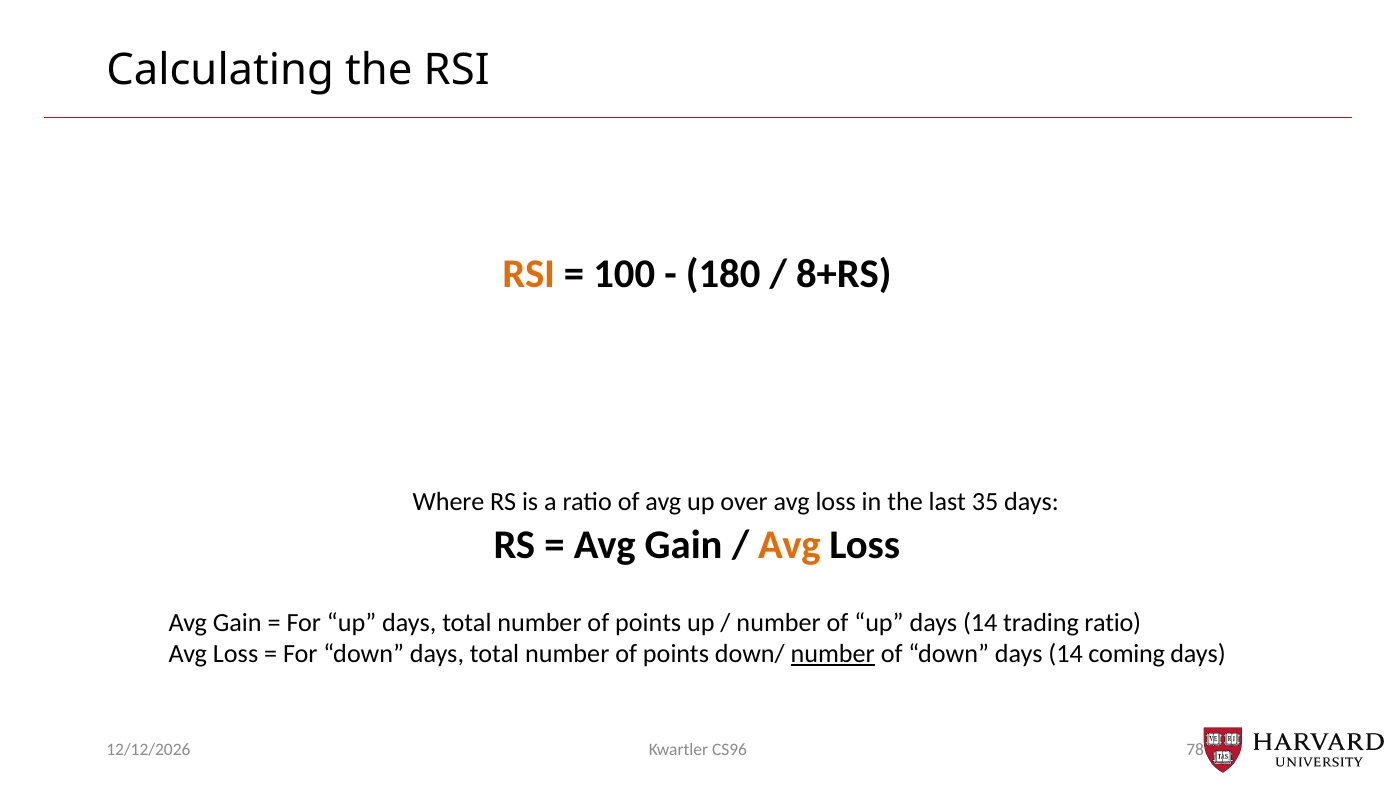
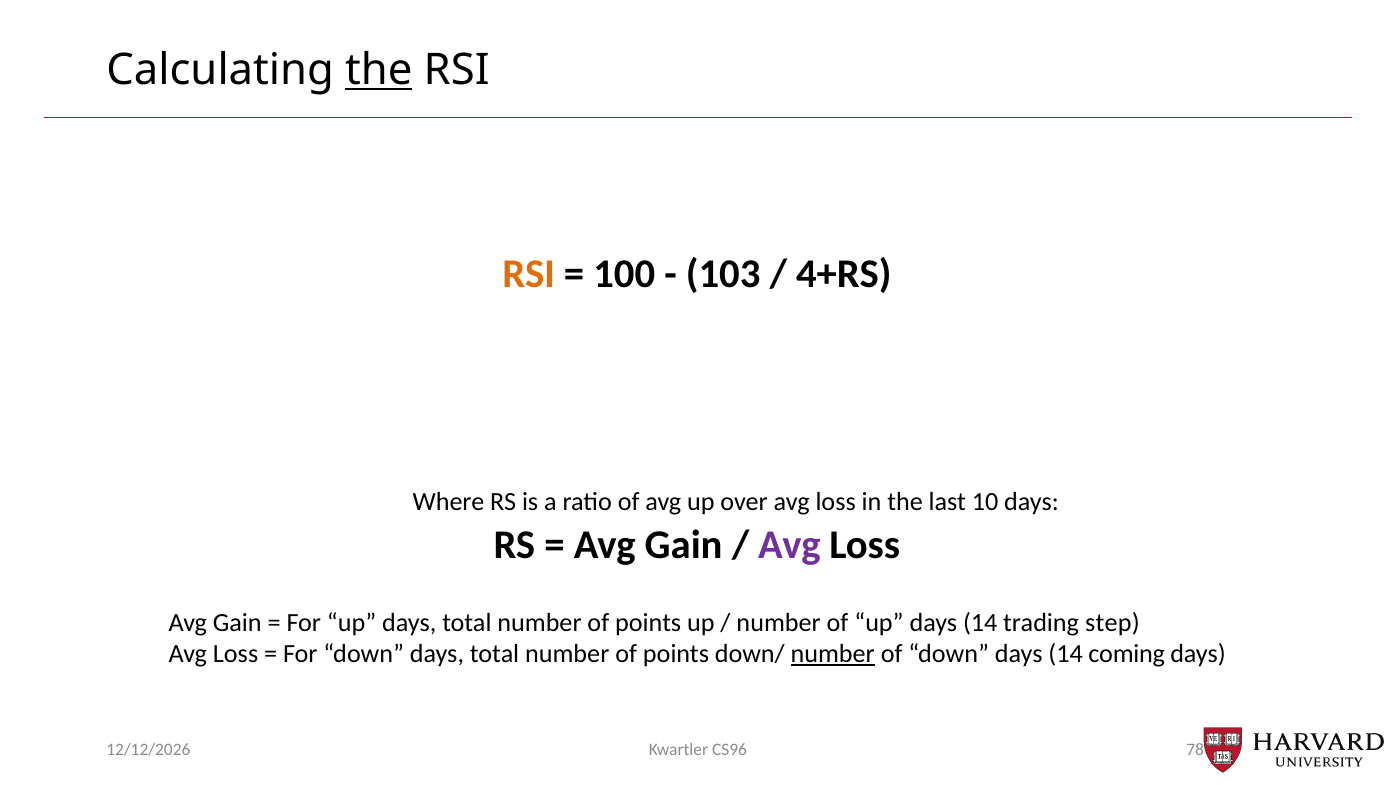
the underline: none -> present (379, 70)
180: 180 -> 103 (723, 274)
8+RS: 8+RS -> 4+RS (844, 274)
35: 35 -> 10 (985, 502)
Avg colour: orange -> purple (789, 545)
trading ratio: ratio -> step (1112, 623)
